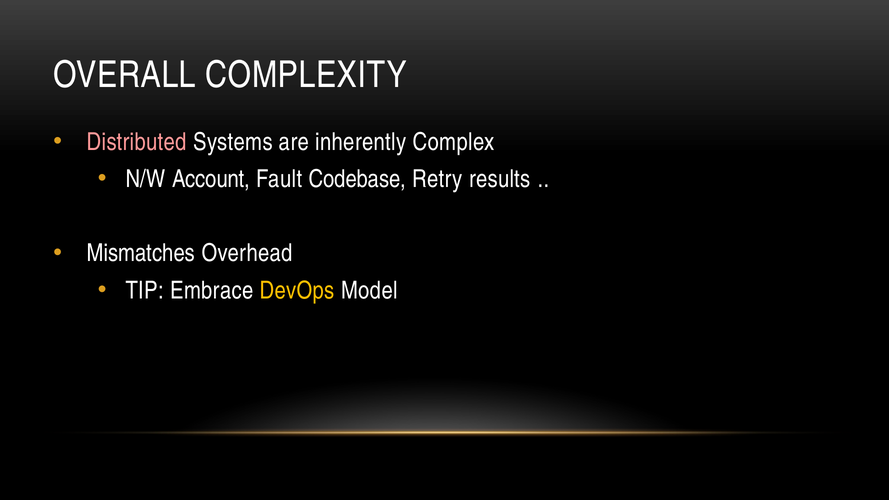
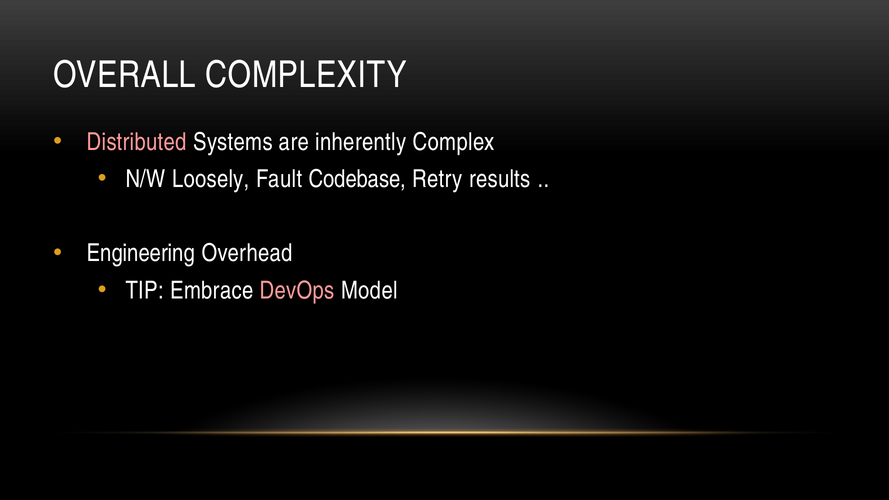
Account: Account -> Loosely (211, 179)
Mismatches: Mismatches -> Engineering (141, 253)
DevOps colour: yellow -> pink (297, 290)
